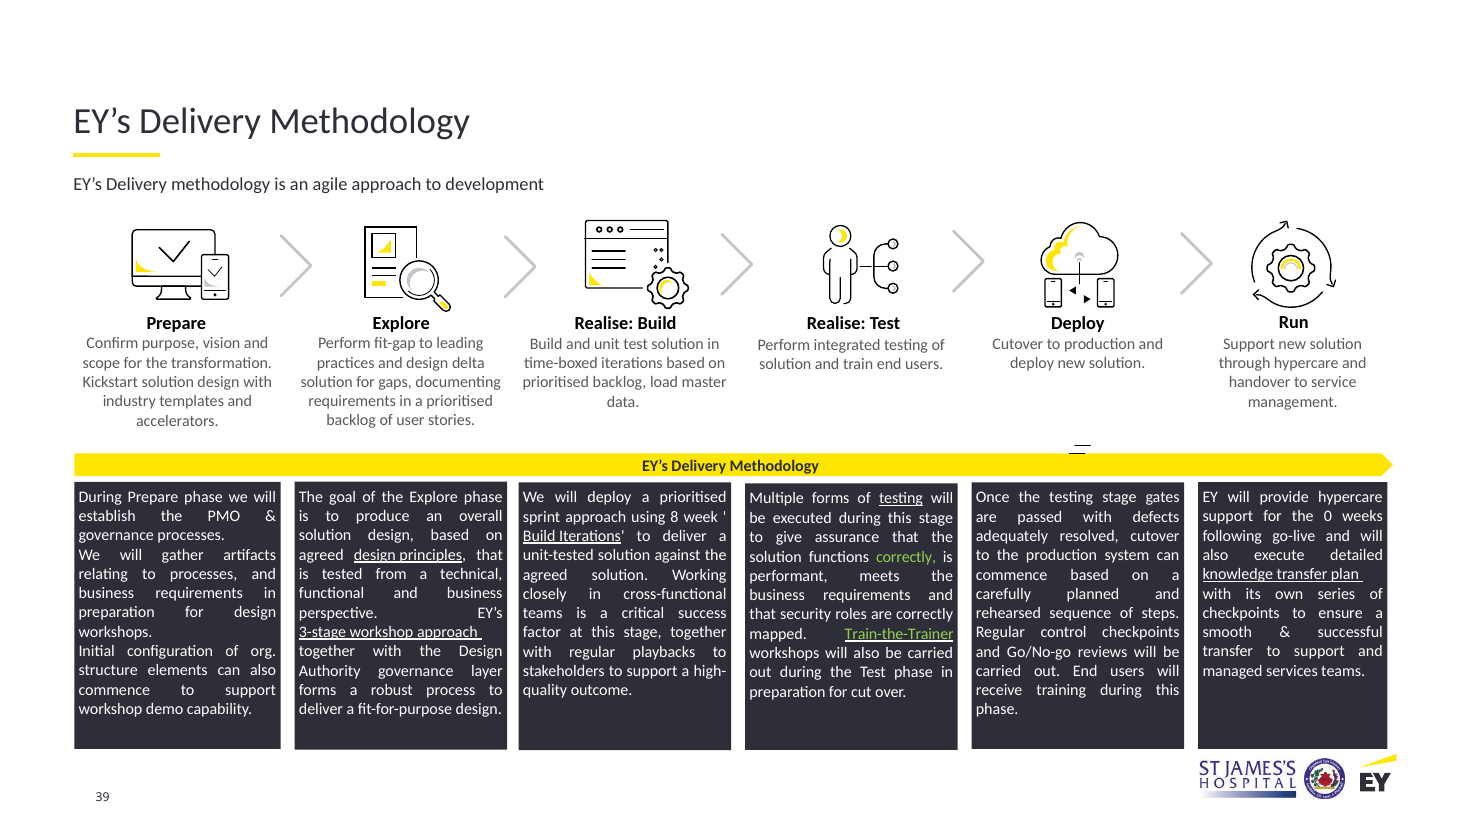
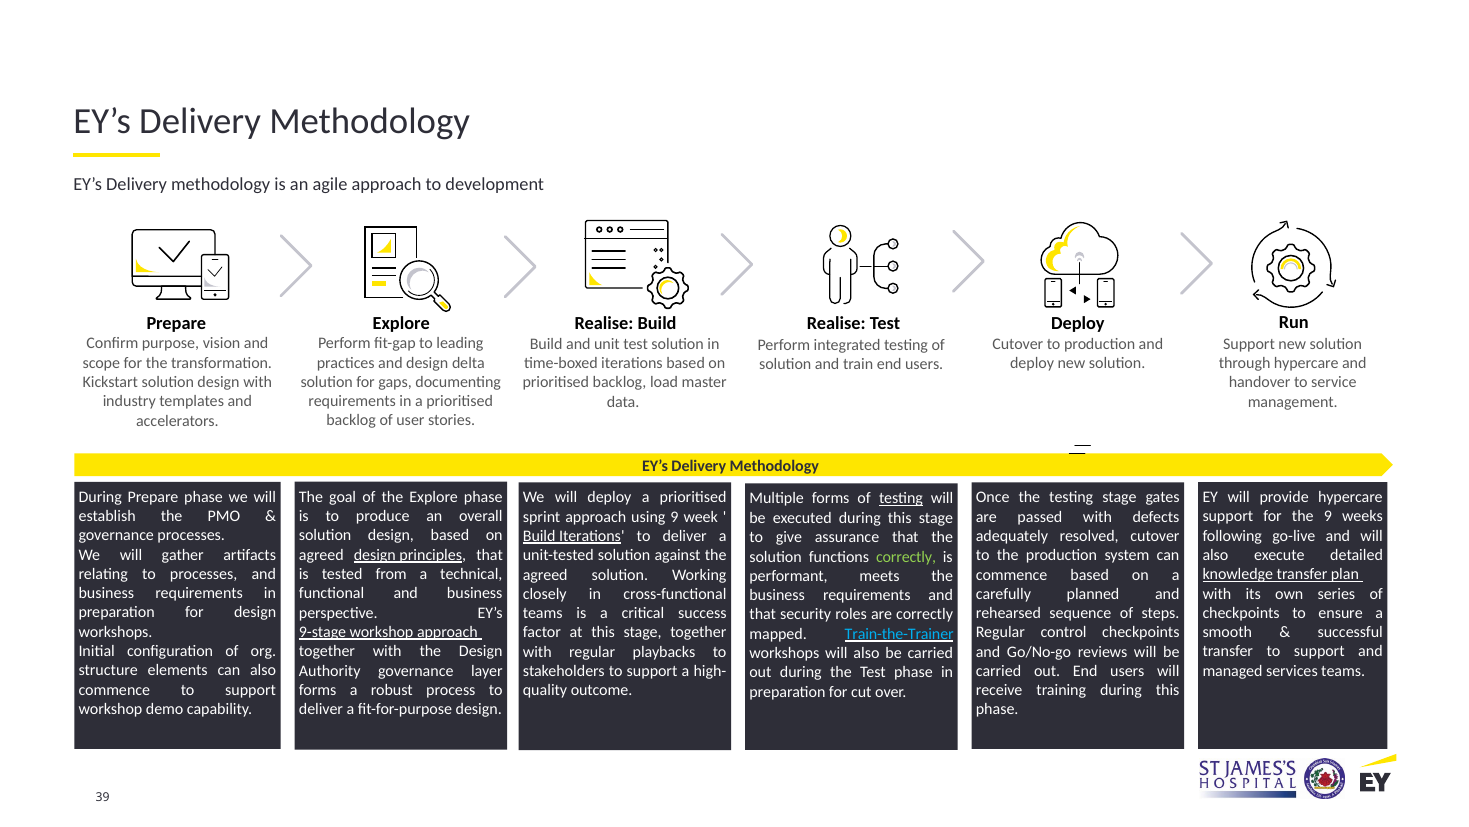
the 0: 0 -> 9 (1328, 516)
using 8: 8 -> 9 (674, 516)
3-stage: 3-stage -> 9-stage (323, 632)
Train-the-Trainer colour: light green -> light blue (899, 633)
